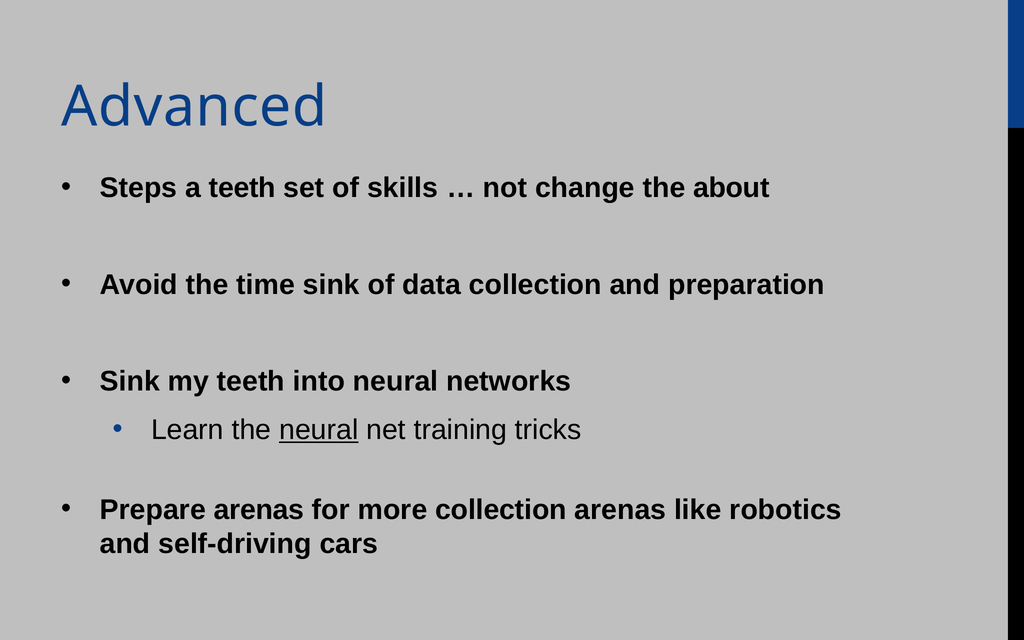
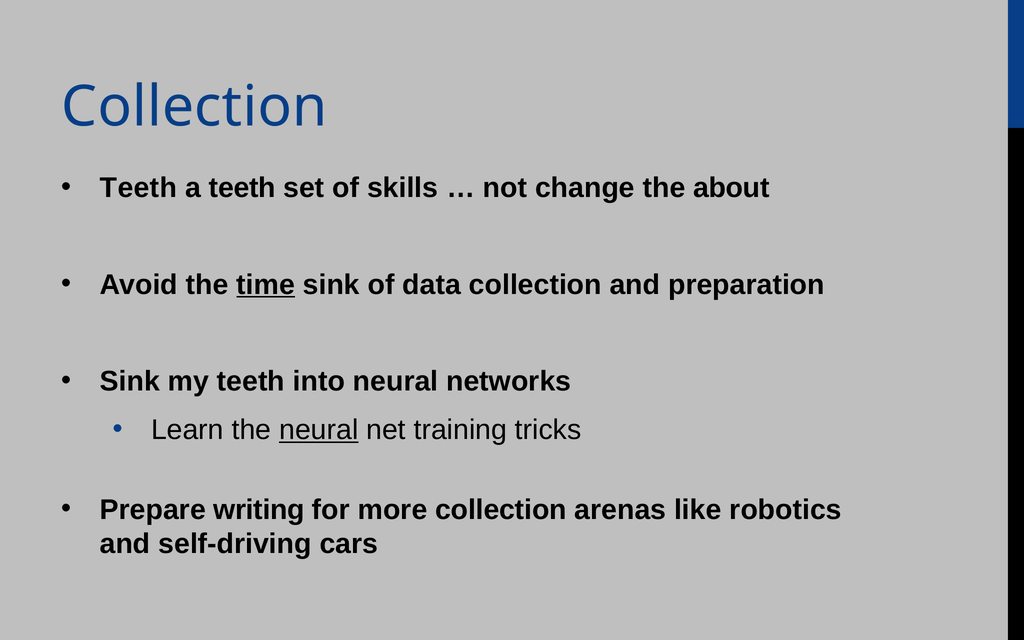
Advanced: Advanced -> Collection (194, 107)
Steps: Steps -> Teeth (138, 188)
time underline: none -> present (266, 285)
Prepare arenas: arenas -> writing (259, 510)
